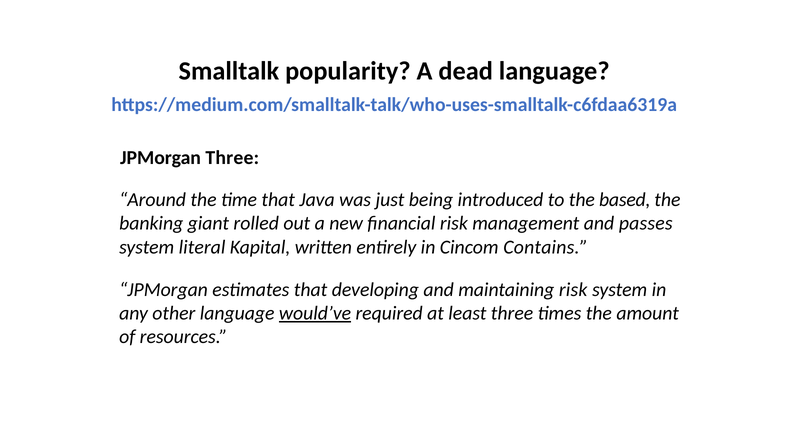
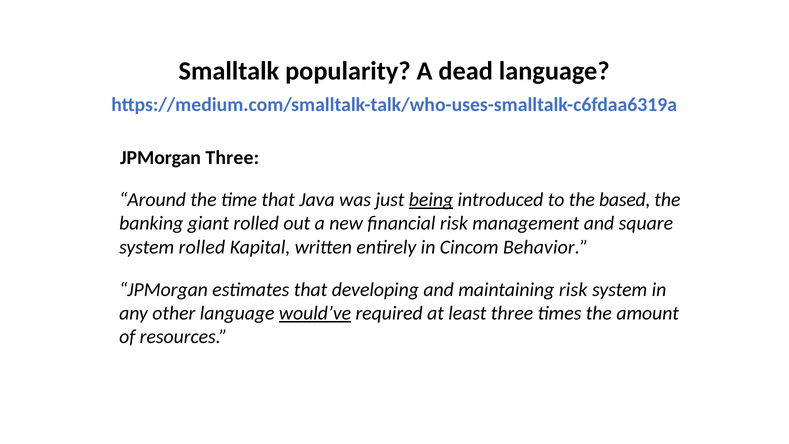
being underline: none -> present (431, 200)
passes: passes -> square (646, 223)
system literal: literal -> rolled (202, 247)
Contains: Contains -> Behavior (546, 247)
